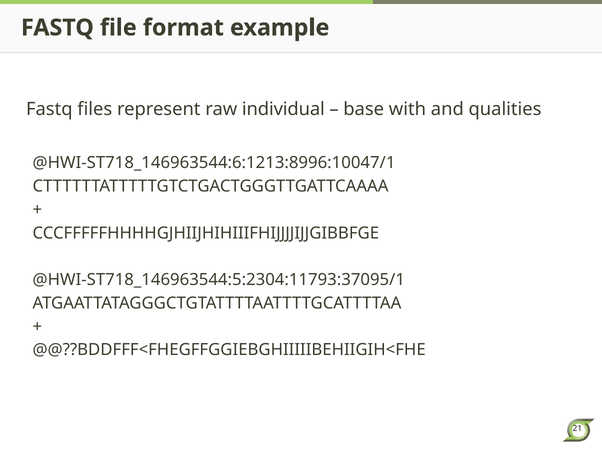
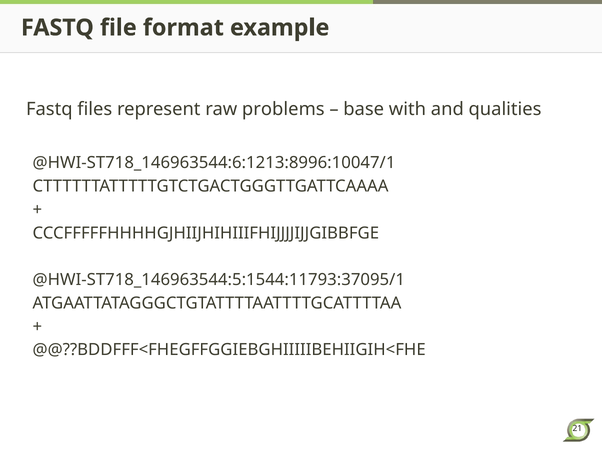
individual: individual -> problems (283, 109)
@HWI-ST718_146963544:5:2304:11793:37095/1: @HWI-ST718_146963544:5:2304:11793:37095/1 -> @HWI-ST718_146963544:5:1544:11793:37095/1 (219, 280)
